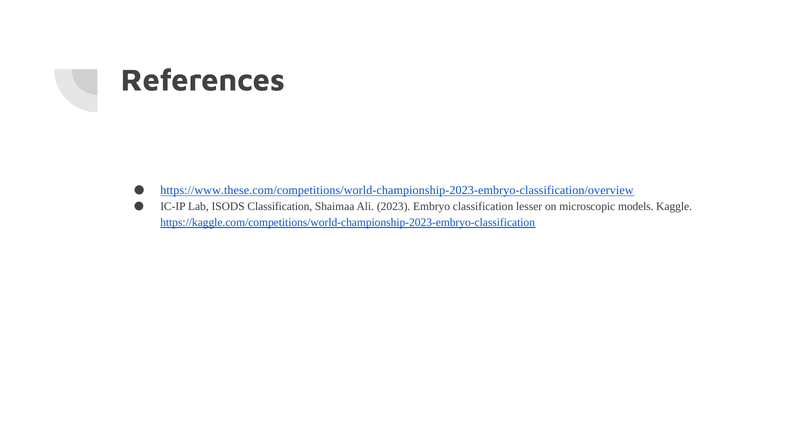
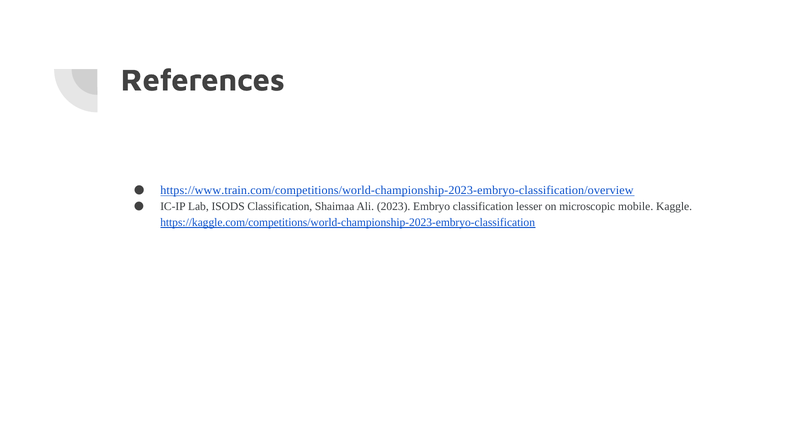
https://www.these.com/competitions/world-championship-2023-embryo-classification/overview: https://www.these.com/competitions/world-championship-2023-embryo-classification/overview -> https://www.train.com/competitions/world-championship-2023-embryo-classification/overview (397, 190)
models: models -> mobile (636, 206)
